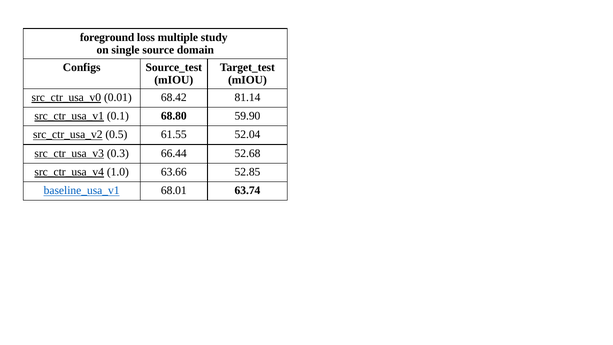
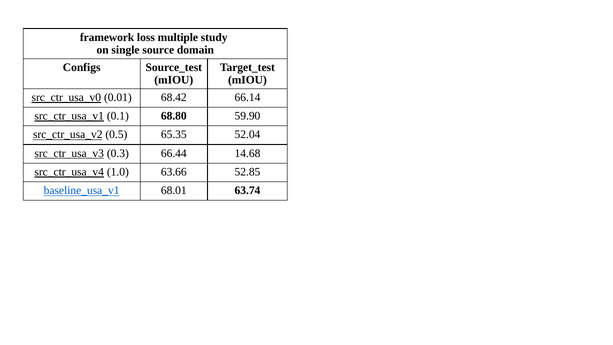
foreground: foreground -> framework (107, 37)
81.14: 81.14 -> 66.14 (247, 97)
61.55: 61.55 -> 65.35 (174, 135)
52.68: 52.68 -> 14.68 (247, 153)
